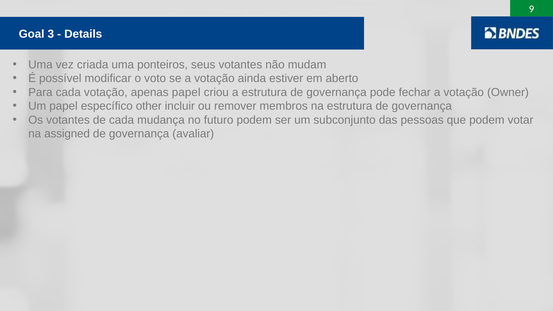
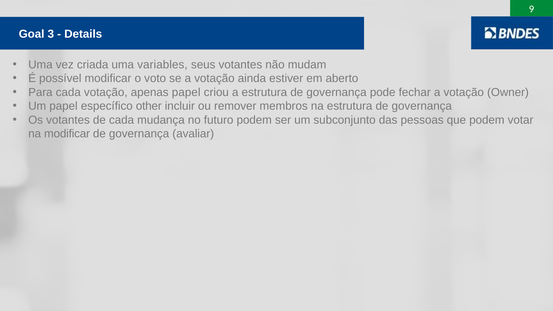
ponteiros: ponteiros -> variables (162, 65)
na assigned: assigned -> modificar (67, 134)
